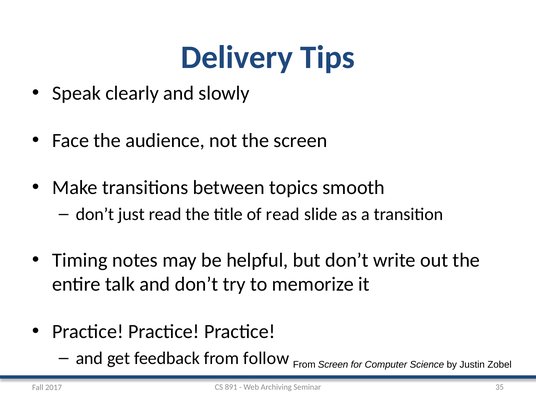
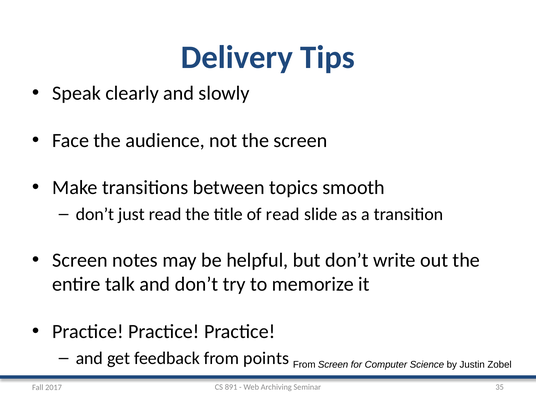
Timing: Timing -> Screen (80, 260)
follow: follow -> points (266, 358)
